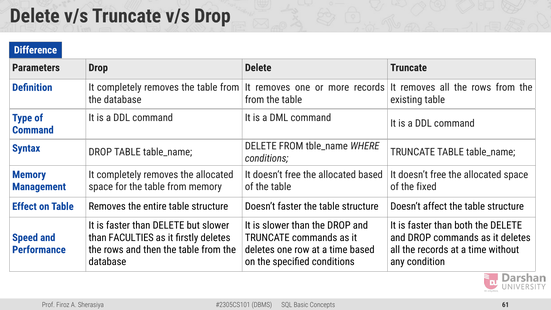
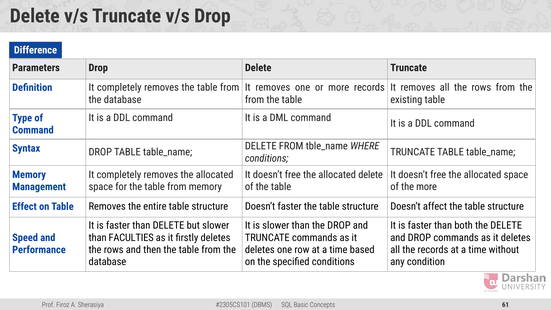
allocated based: based -> delete (371, 175)
the fixed: fixed -> more (427, 187)
